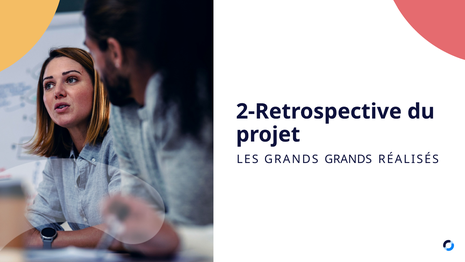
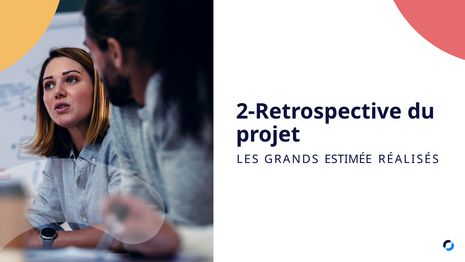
GRANDS GRANDS: GRANDS -> ESTIMÉE (348, 159)
